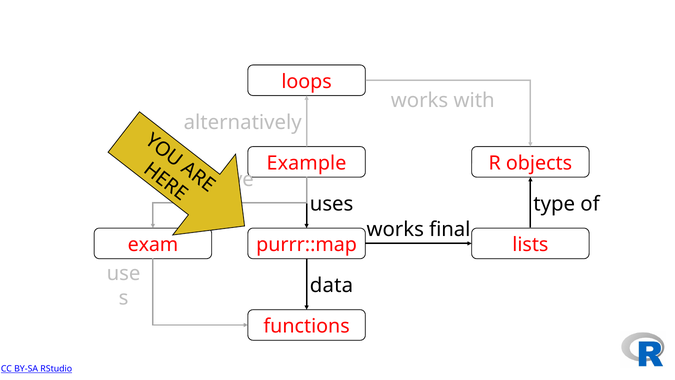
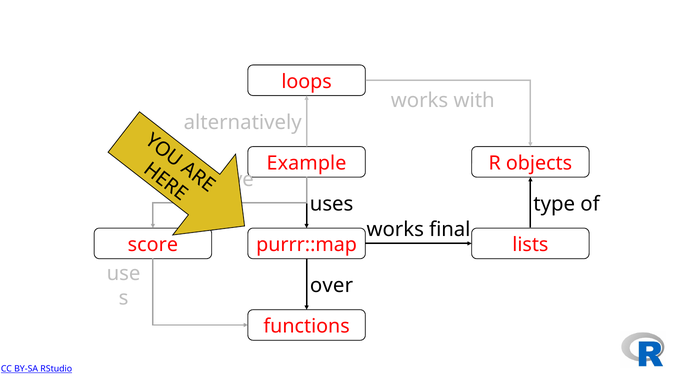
exam: exam -> score (153, 245)
data: data -> over (331, 285)
